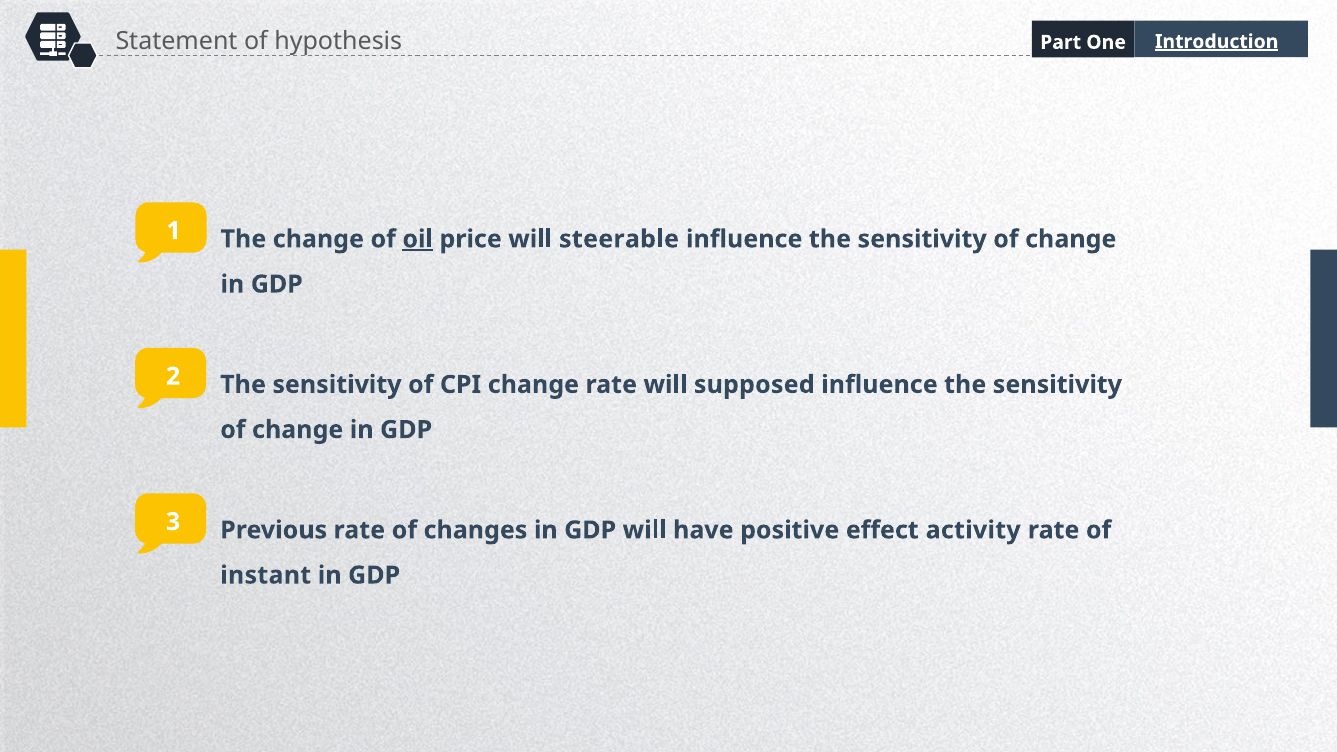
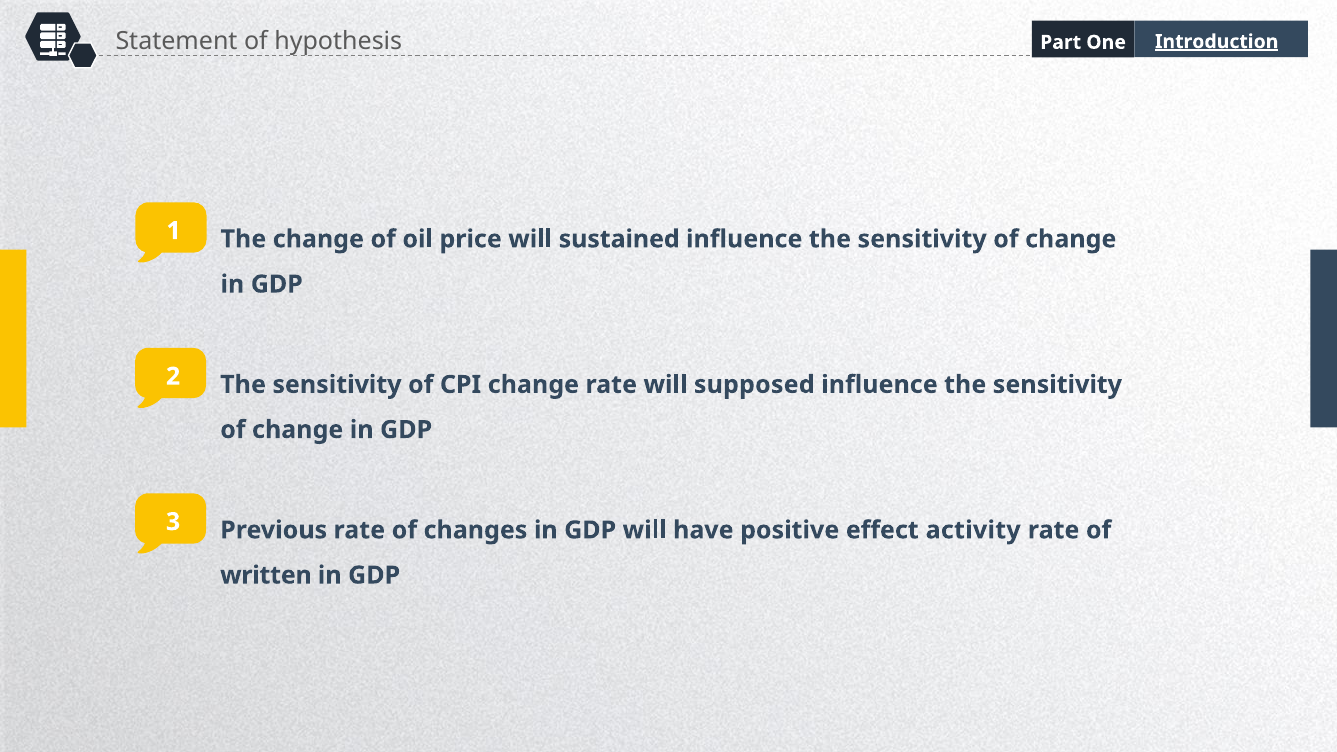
oil underline: present -> none (418, 239)
steerable: steerable -> sustained (619, 239)
instant: instant -> written (266, 575)
